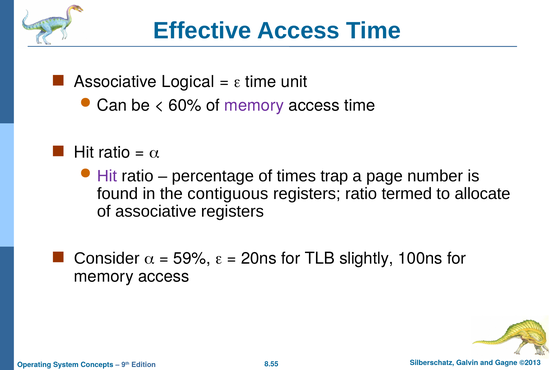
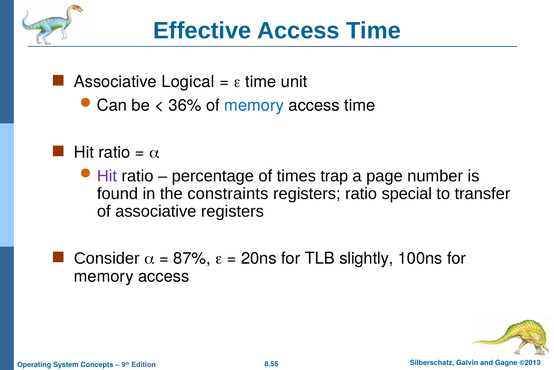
60%: 60% -> 36% (185, 105)
memory colour: purple -> blue (254, 105)
contiguous: contiguous -> constraints (228, 193)
termed: termed -> special (407, 193)
allocate: allocate -> transfer (482, 193)
59%: 59% -> 87% (192, 258)
